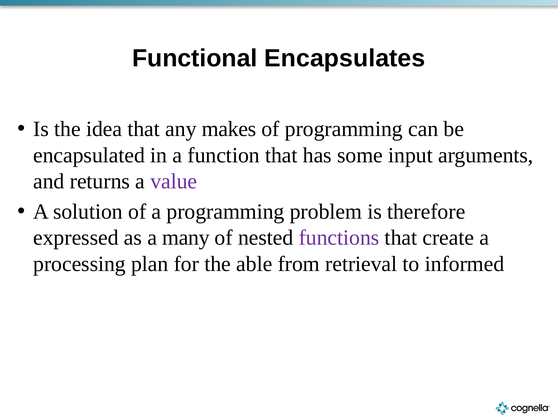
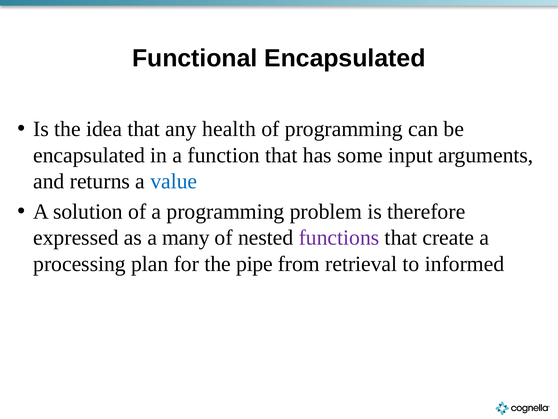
Functional Encapsulates: Encapsulates -> Encapsulated (345, 58)
makes: makes -> health (229, 129)
value colour: purple -> blue (174, 181)
able: able -> pipe (254, 264)
